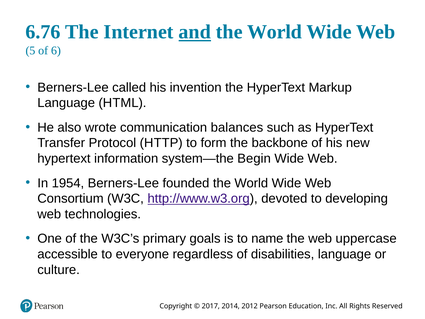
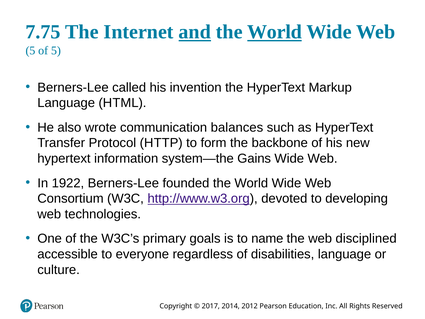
6.76: 6.76 -> 7.75 (43, 32)
World underline: none -> present (275, 32)
of 6: 6 -> 5 (56, 50)
Begin: Begin -> Gains (254, 158)
1954: 1954 -> 1922 (68, 183)
uppercase: uppercase -> disciplined (366, 239)
